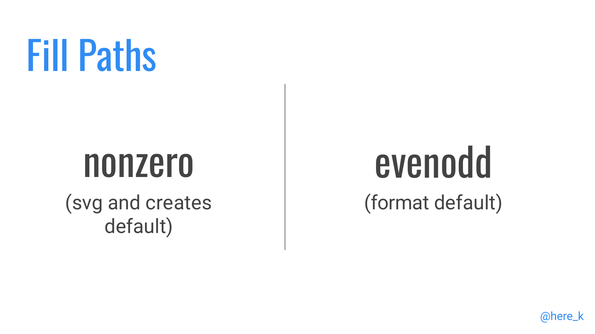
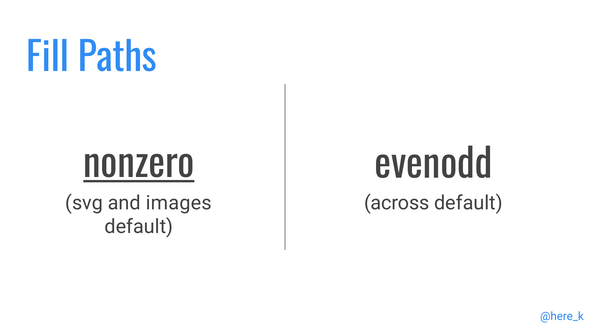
nonzero underline: none -> present (139, 165)
creates: creates -> images (179, 203)
format: format -> across (397, 203)
